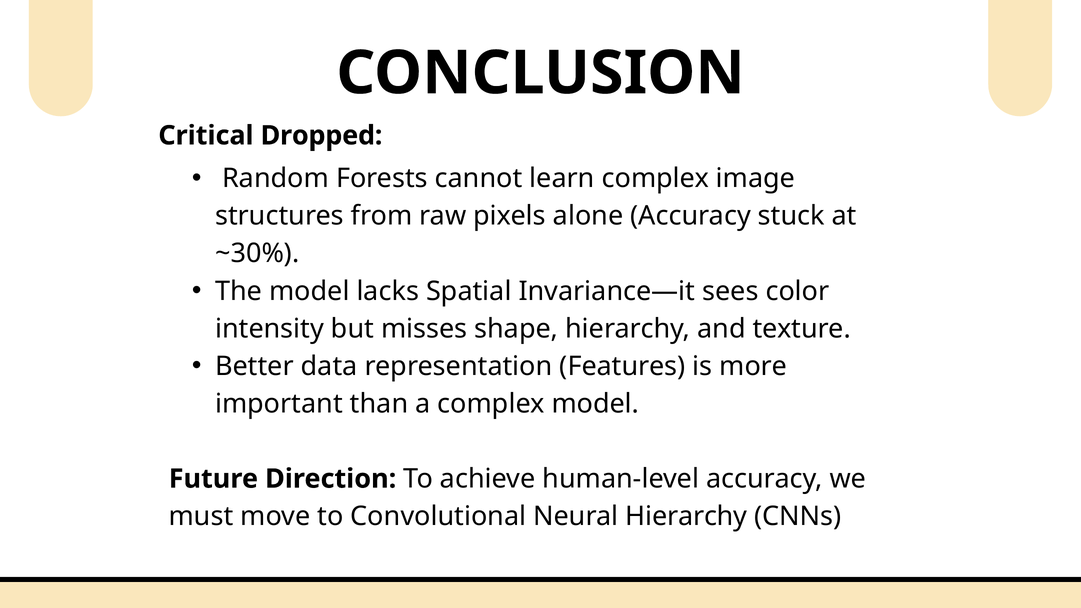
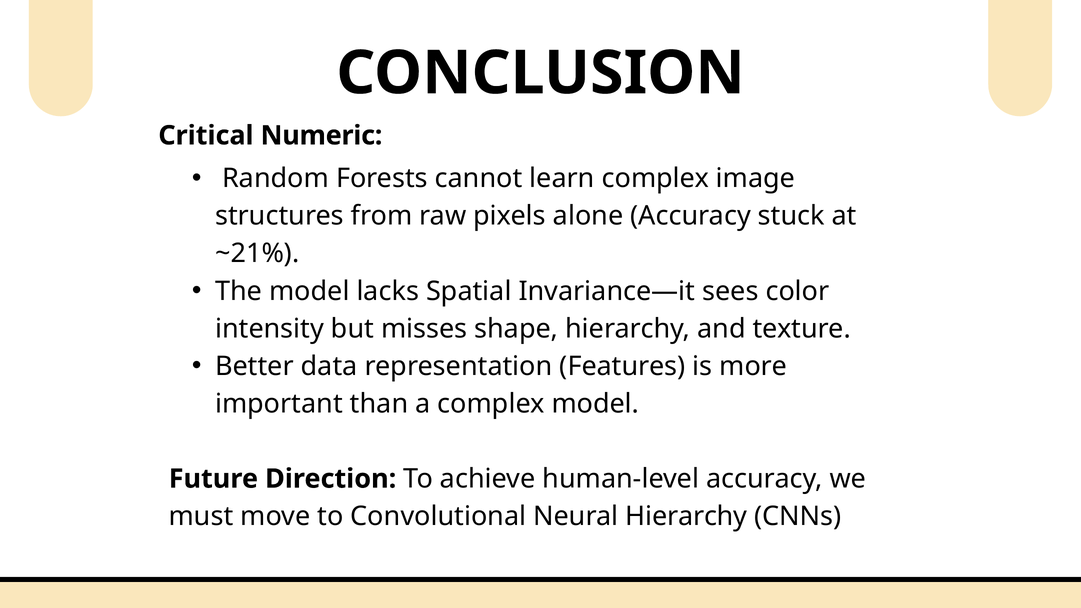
Dropped: Dropped -> Numeric (321, 136)
~30%: ~30% -> ~21% (257, 254)
